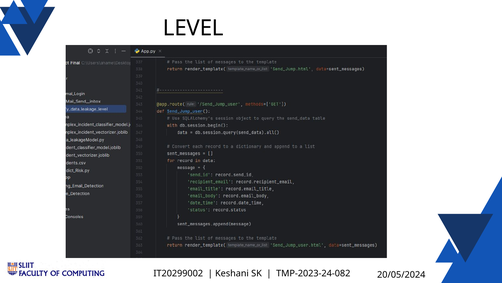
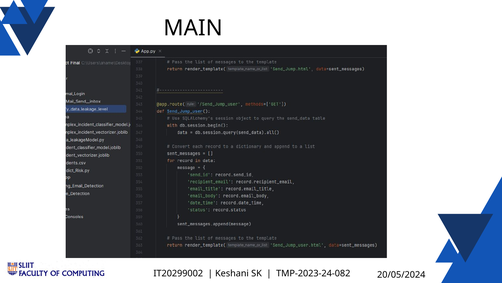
LEVEL: LEVEL -> MAIN (193, 28)
